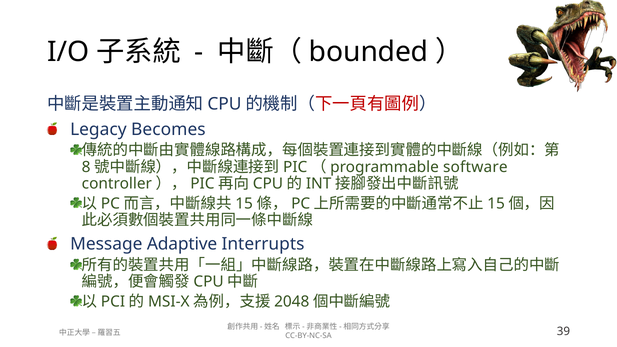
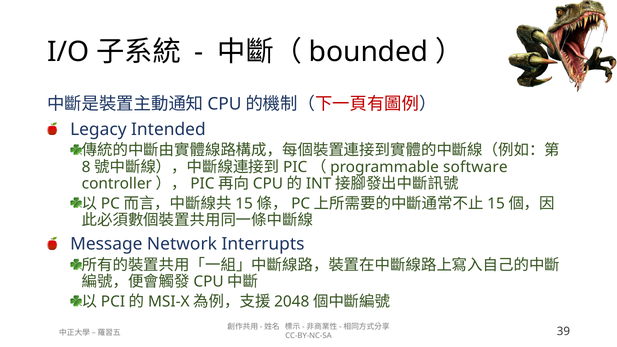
Becomes: Becomes -> Intended (168, 129)
Adaptive: Adaptive -> Network (182, 244)
